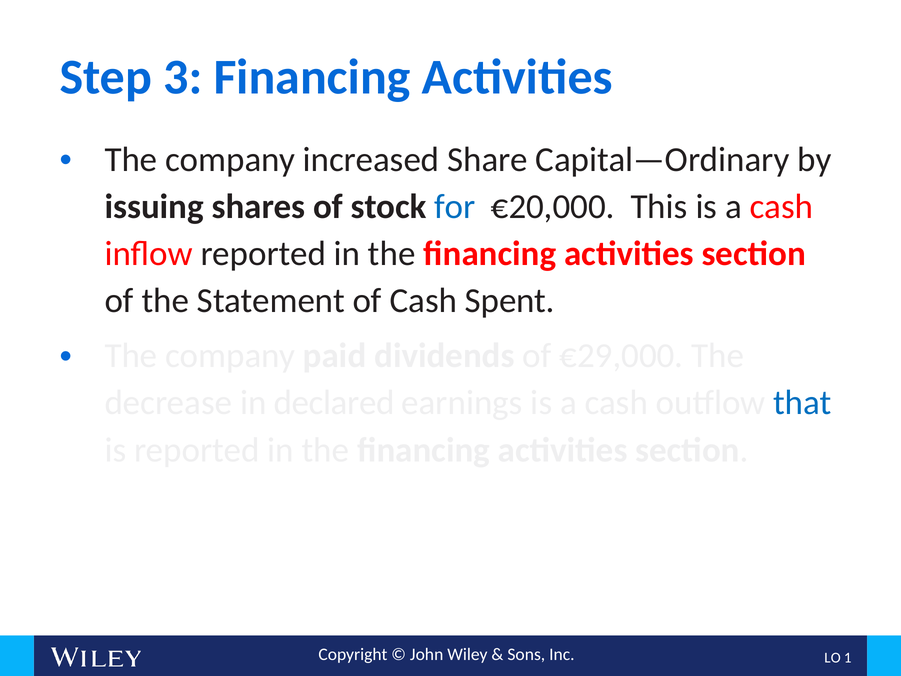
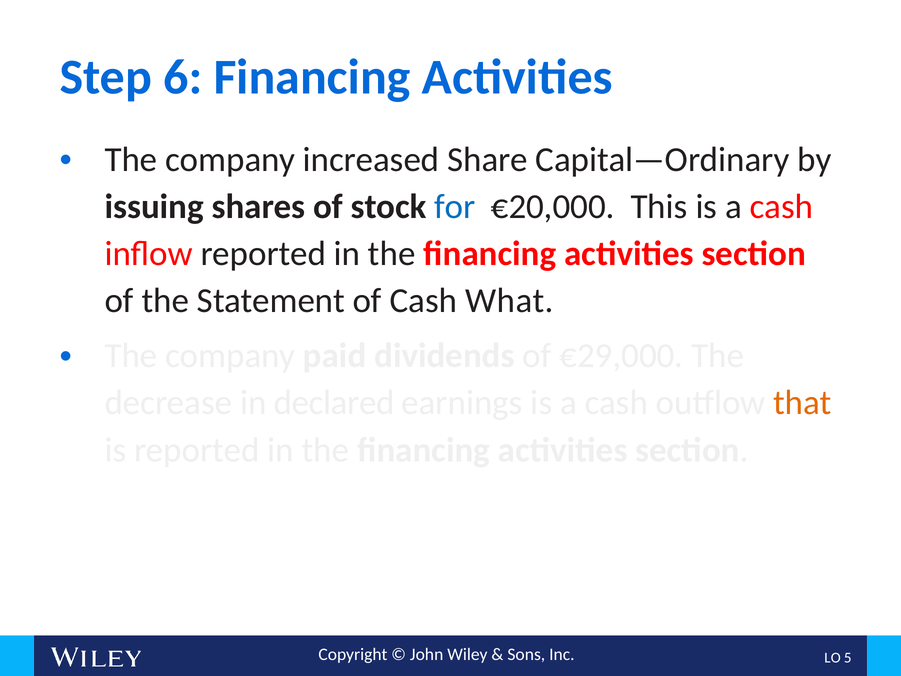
3: 3 -> 6 (183, 77)
Spent: Spent -> What (510, 301)
that colour: blue -> orange (803, 403)
1: 1 -> 5 (848, 658)
